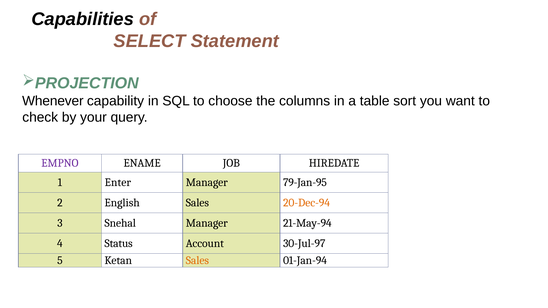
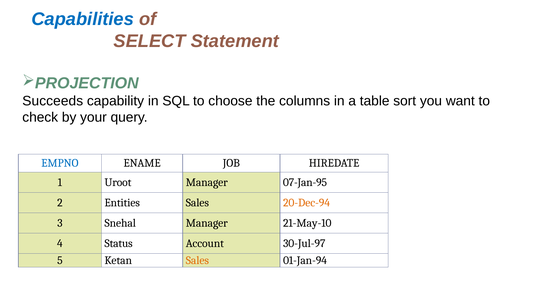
Capabilities colour: black -> blue (83, 19)
Whenever: Whenever -> Succeeds (53, 101)
EMPNO colour: purple -> blue (60, 163)
Enter: Enter -> Uroot (118, 182)
79-Jan-95: 79-Jan-95 -> 07-Jan-95 (305, 182)
English: English -> Entities (122, 203)
21-May-94: 21-May-94 -> 21-May-10 (307, 223)
